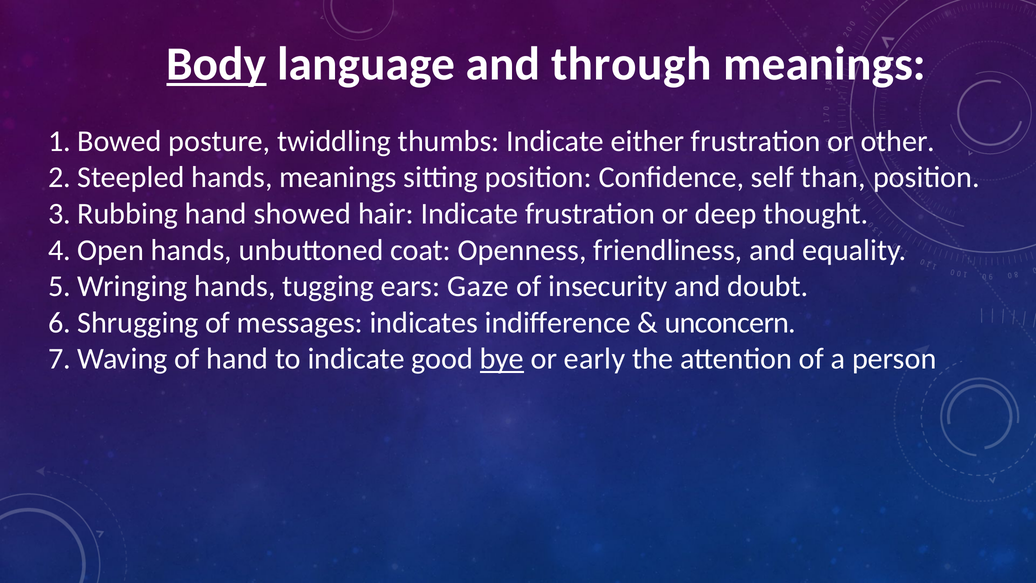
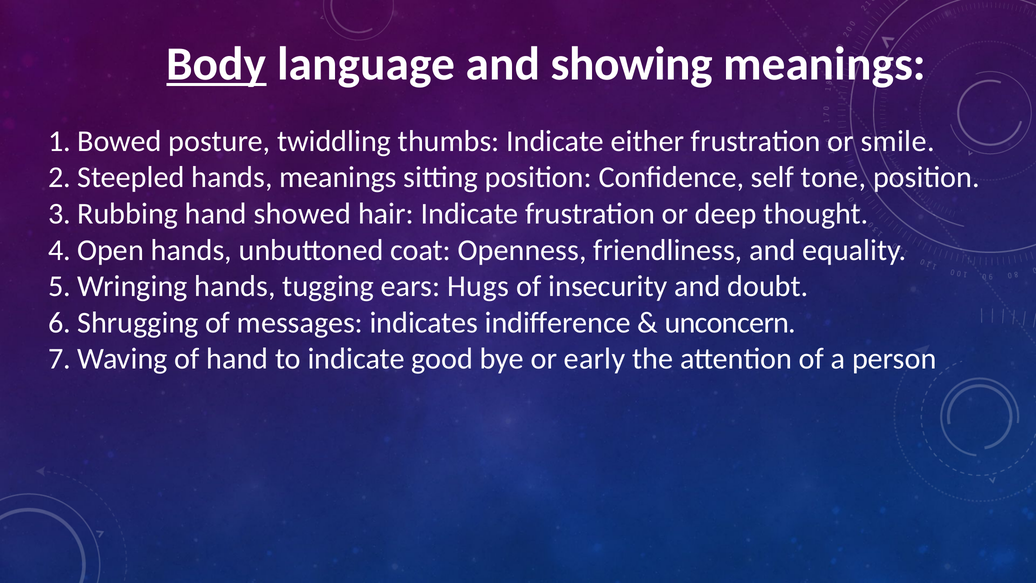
through: through -> showing (632, 64)
other: other -> smile (898, 141)
than: than -> tone (833, 177)
Gaze: Gaze -> Hugs (478, 286)
bye underline: present -> none (502, 359)
